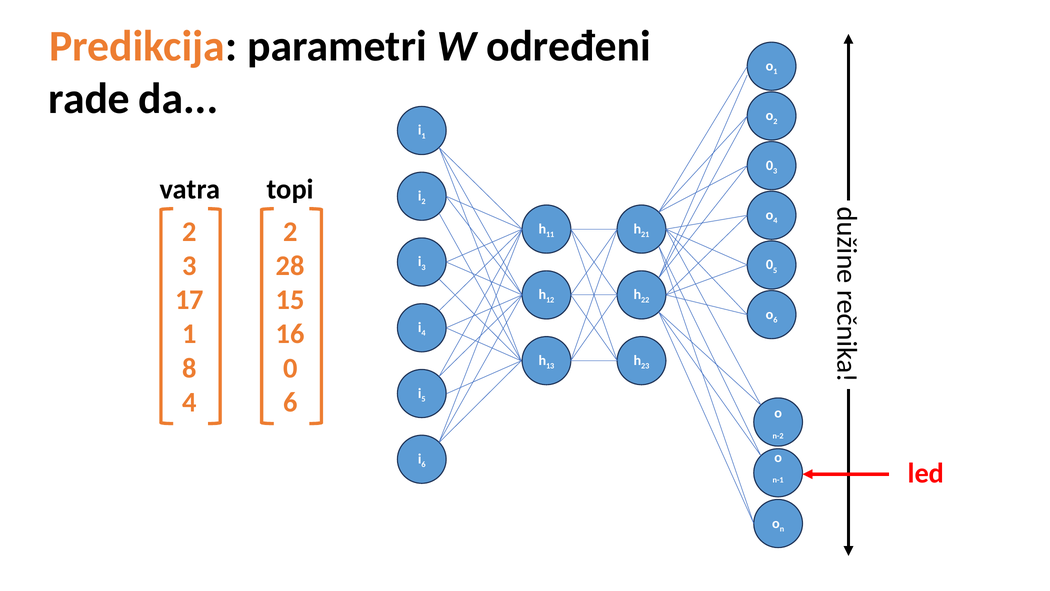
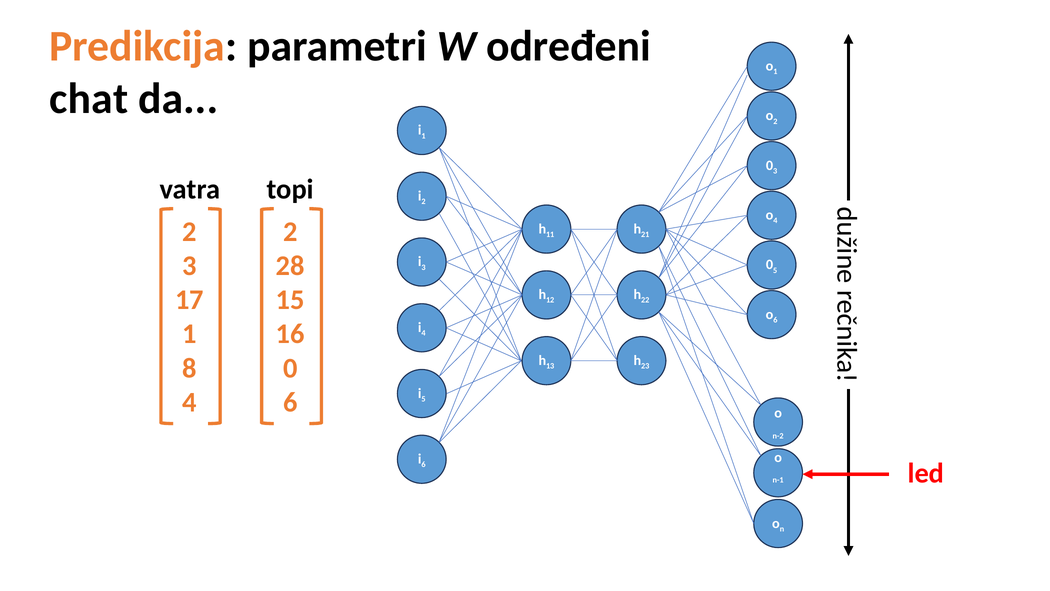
rade: rade -> chat (89, 99)
